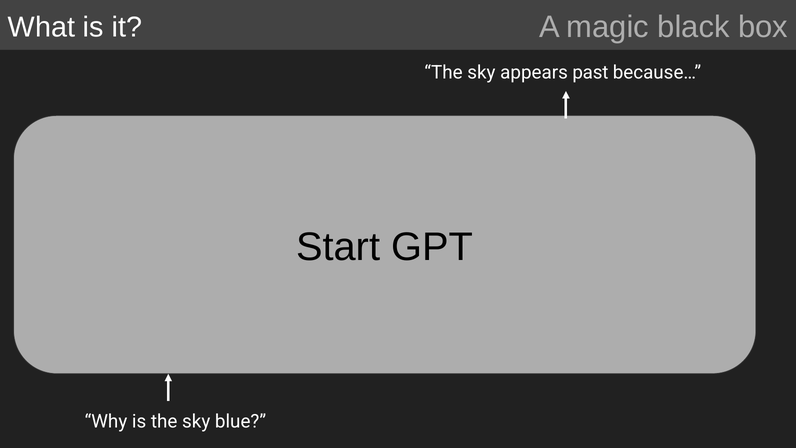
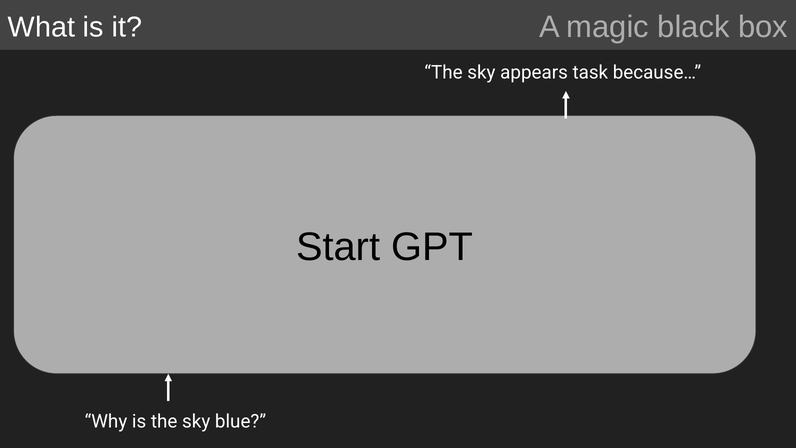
past: past -> task (590, 73)
